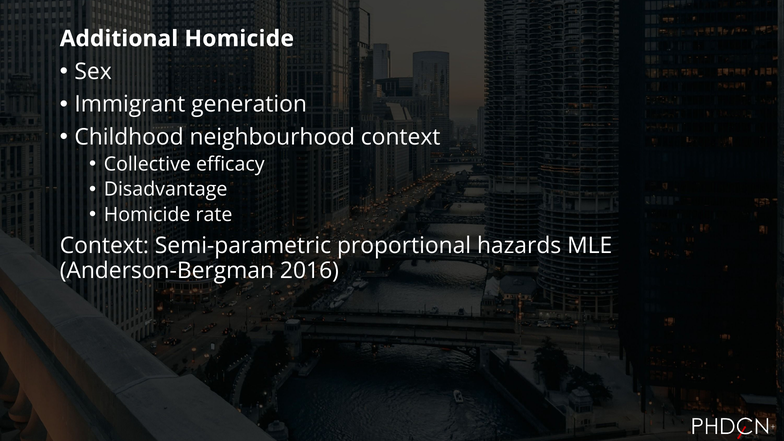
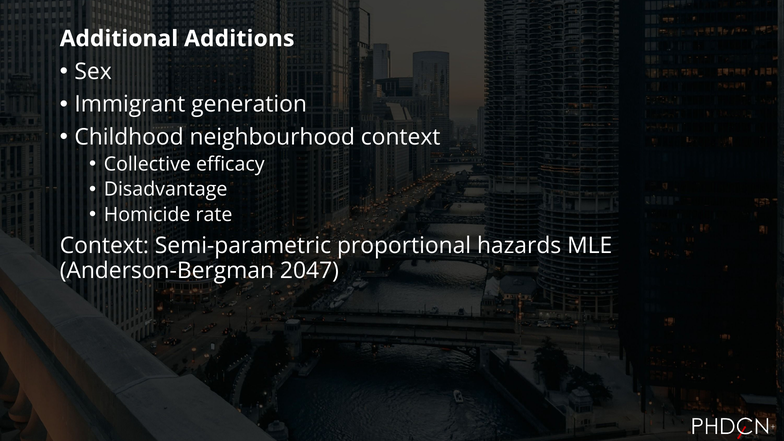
Additional Homicide: Homicide -> Additions (239, 39)
2016: 2016 -> 2047 (309, 271)
